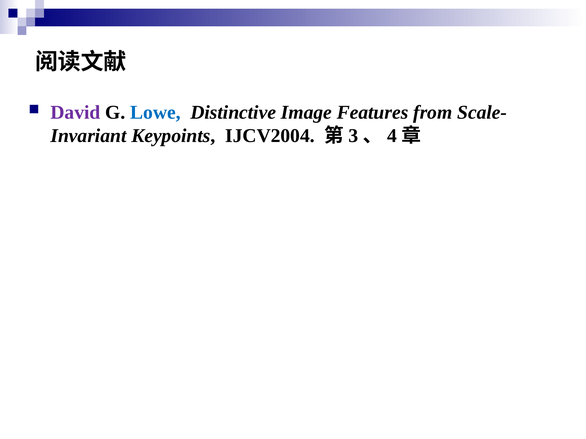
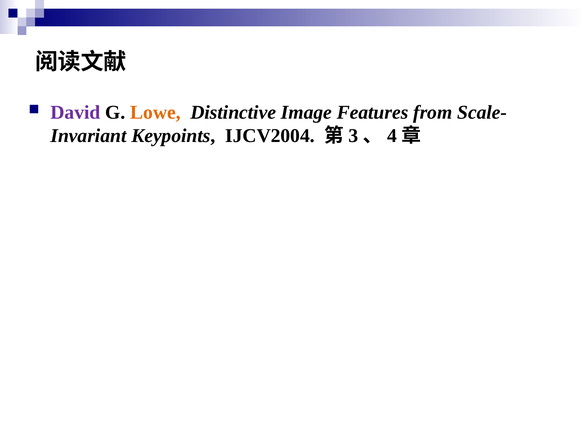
Lowe colour: blue -> orange (155, 112)
